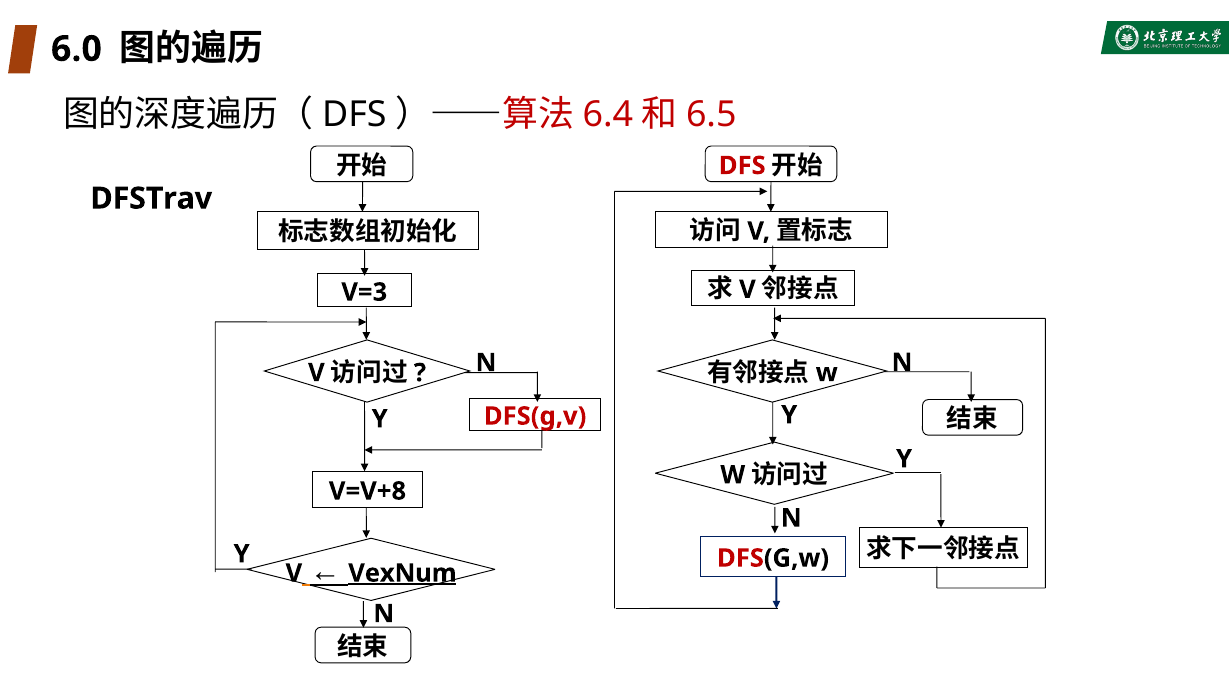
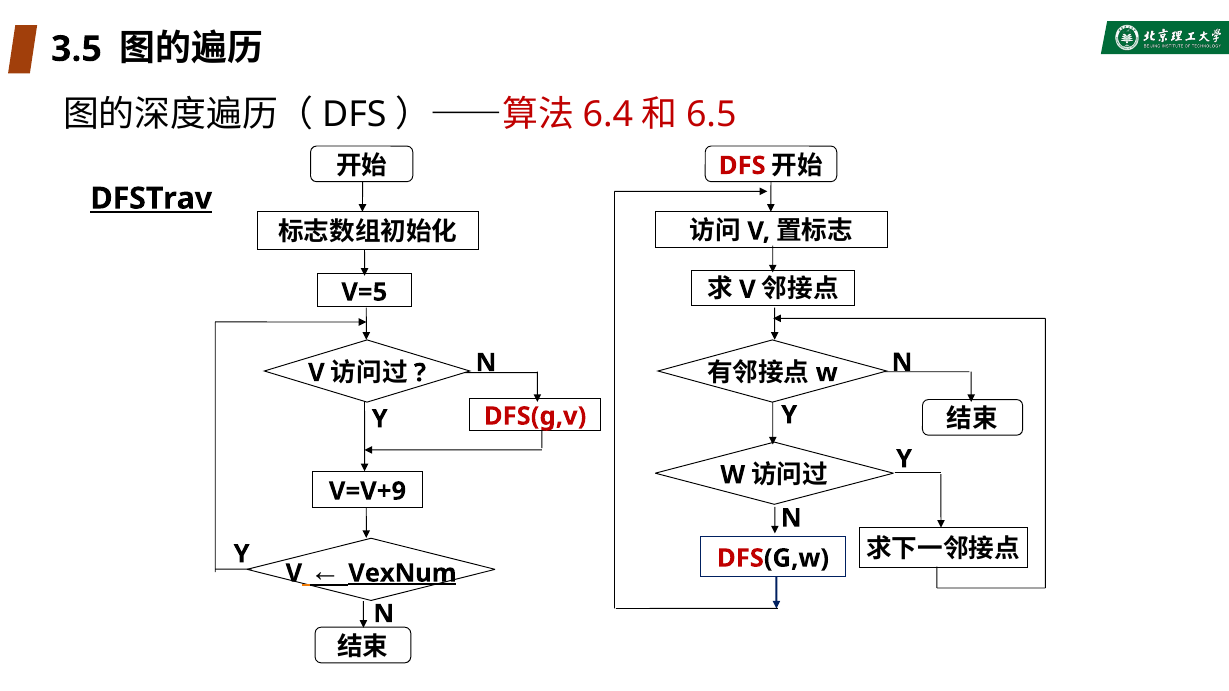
6.0: 6.0 -> 3.5 (76, 49)
DFSTrav underline: none -> present (151, 199)
V=3: V=3 -> V=5 (364, 292)
V=V+8: V=V+8 -> V=V+9 (367, 491)
